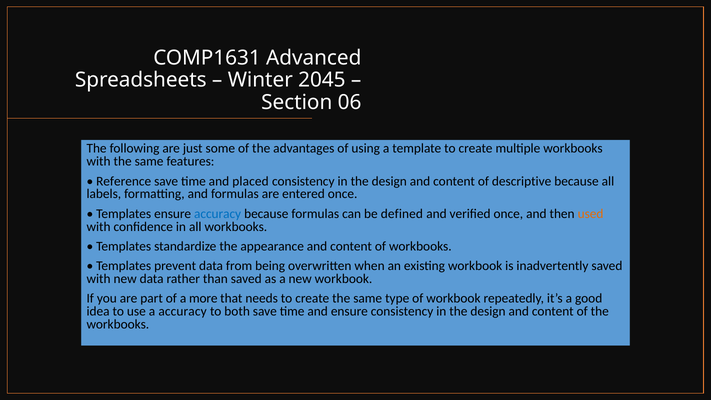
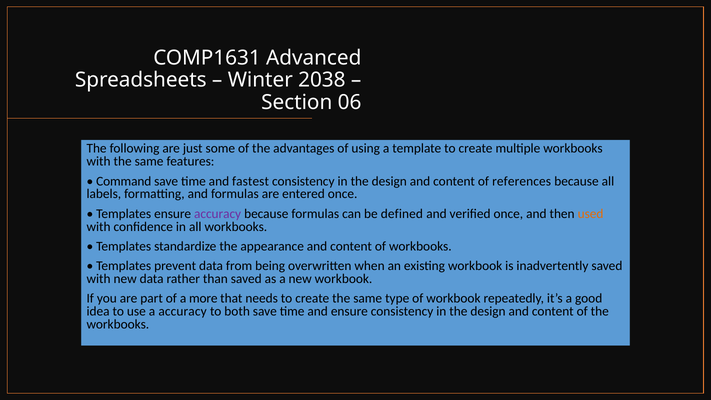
2045: 2045 -> 2038 (322, 80)
Reference: Reference -> Command (124, 181)
placed: placed -> fastest (251, 181)
descriptive: descriptive -> references (522, 181)
accuracy colour: blue -> purple (218, 214)
